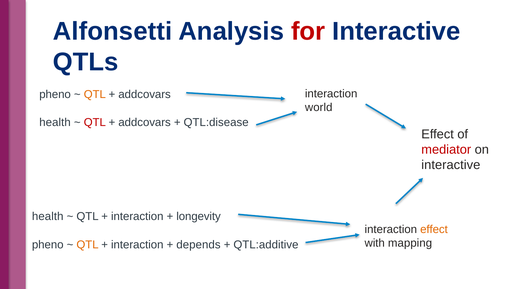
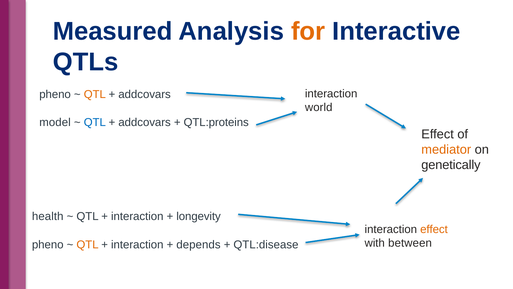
Alfonsetti: Alfonsetti -> Measured (113, 31)
for colour: red -> orange (308, 31)
health: health -> model (55, 122)
QTL colour: red -> blue (95, 122)
QTL:disease: QTL:disease -> QTL:proteins (216, 122)
mediator colour: red -> orange (446, 149)
interactive: interactive -> genetically (451, 165)
mapping: mapping -> between (410, 243)
QTL:additive: QTL:additive -> QTL:disease (266, 244)
